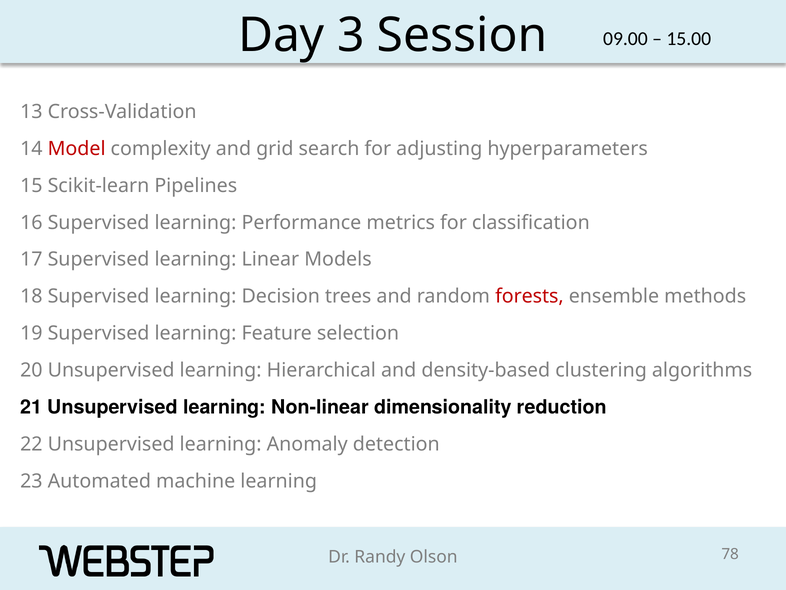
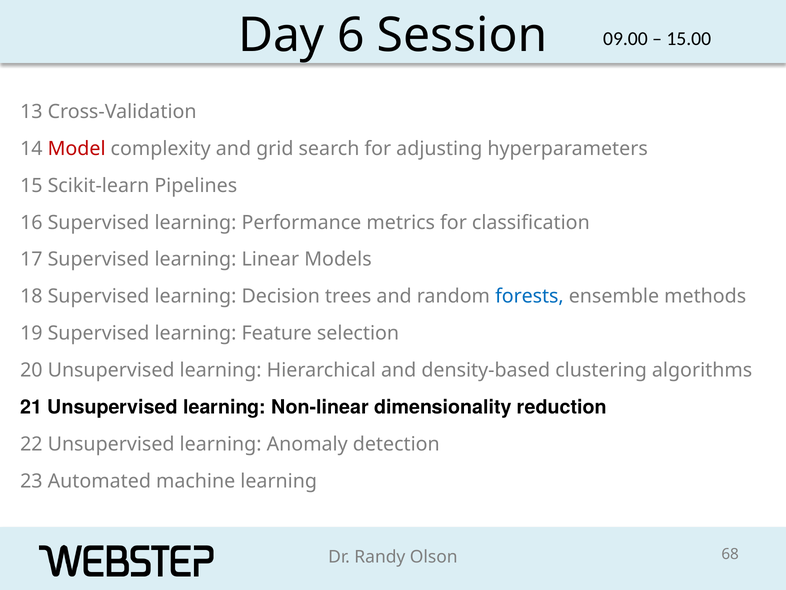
3: 3 -> 6 (351, 35)
forests colour: red -> blue (529, 296)
78: 78 -> 68 (730, 554)
